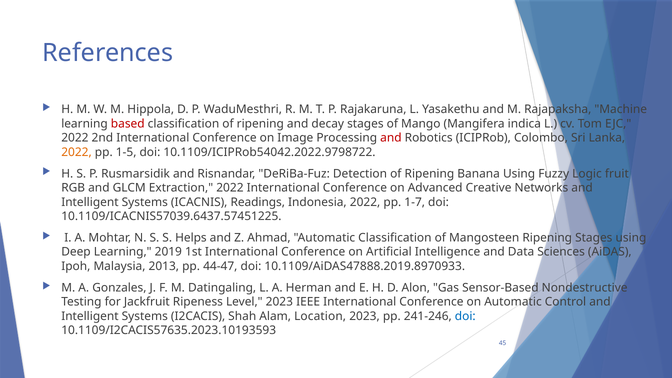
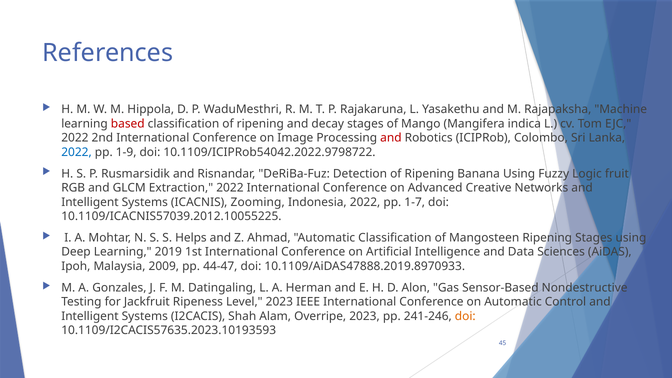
2022 colour: orange -> blue (76, 152)
1-5: 1-5 -> 1-9 (126, 152)
Readings: Readings -> Zooming (258, 202)
10.1109/ICACNIS57039.6437.57451225: 10.1109/ICACNIS57039.6437.57451225 -> 10.1109/ICACNIS57039.2012.10055225 (171, 216)
2013: 2013 -> 2009 (164, 266)
Location: Location -> Overripe (320, 316)
doi colour: blue -> orange (465, 316)
